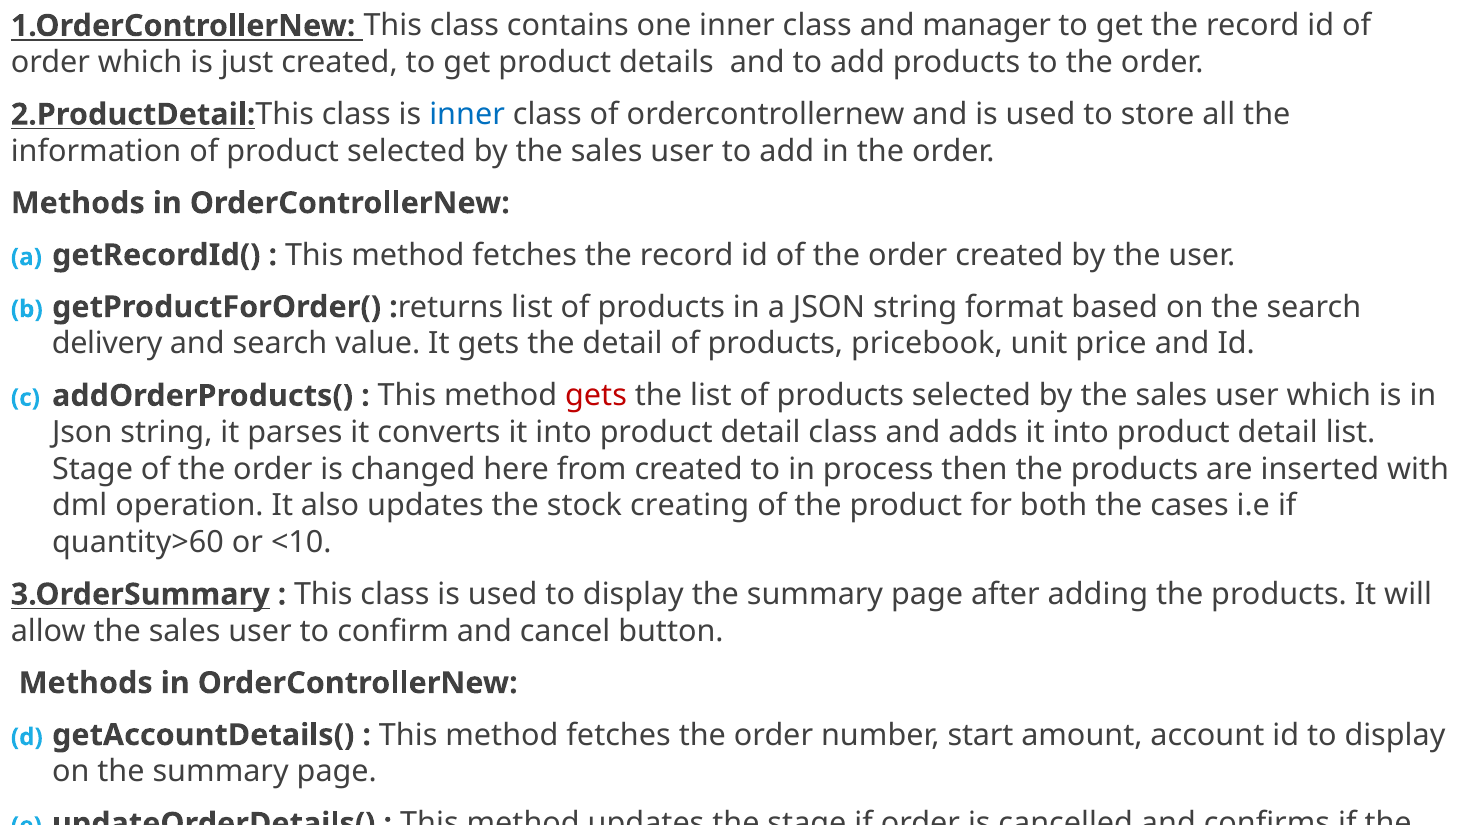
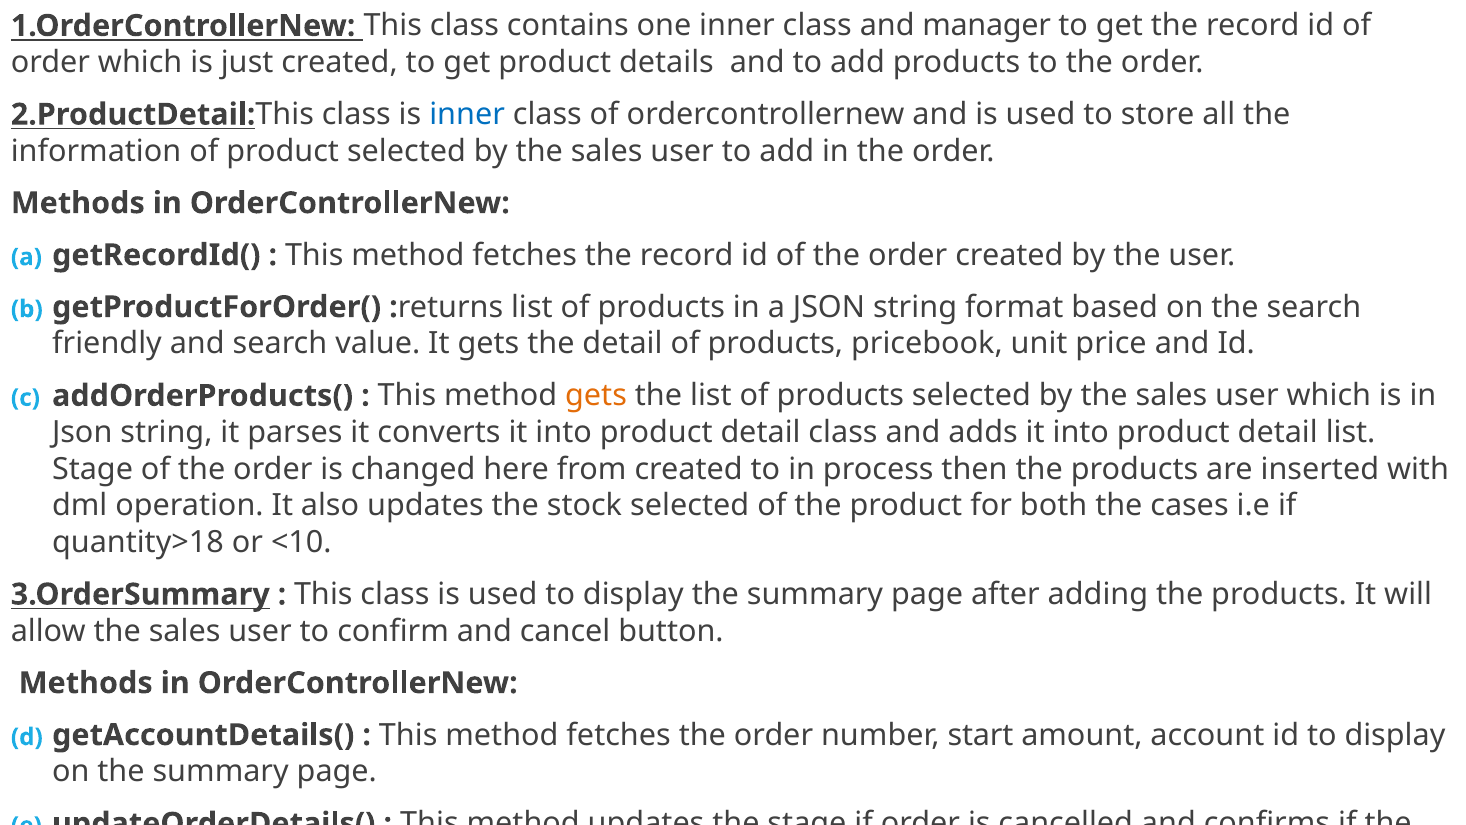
delivery: delivery -> friendly (107, 344)
gets colour: red -> orange (596, 396)
stock creating: creating -> selected (690, 506)
quantity>60: quantity>60 -> quantity>18 (138, 542)
